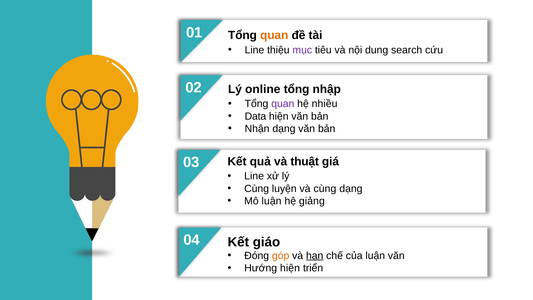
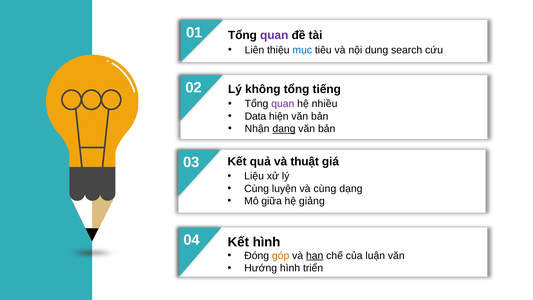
quan colour: orange -> purple (274, 35)
Line: Line -> Liên (254, 50)
mục colour: purple -> blue (302, 50)
online: online -> không (263, 89)
nhập: nhập -> tiếng (327, 89)
dạng underline: none -> present (284, 129)
Line: Line -> Liệu (254, 176)
Mô luận: luận -> giữa (272, 201)
Kết giáo: giáo -> hình (267, 242)
Hướng hiện: hiện -> hình (290, 268)
